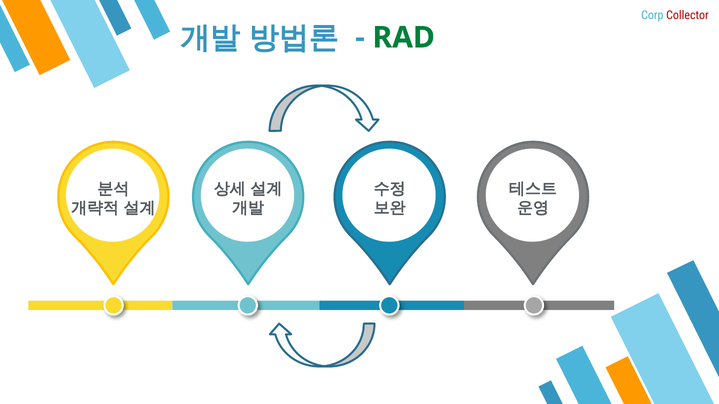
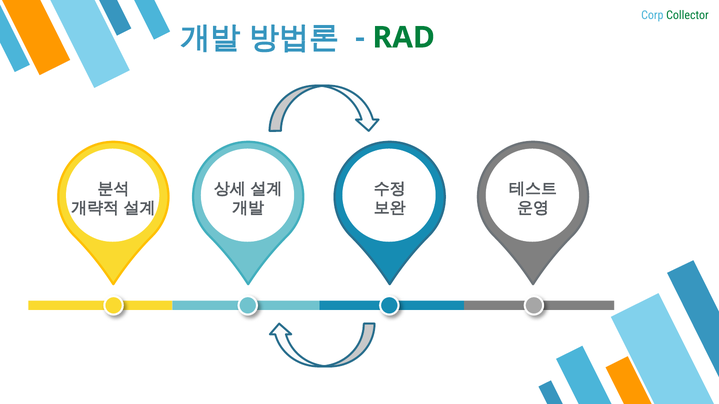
Collector colour: red -> green (687, 15)
